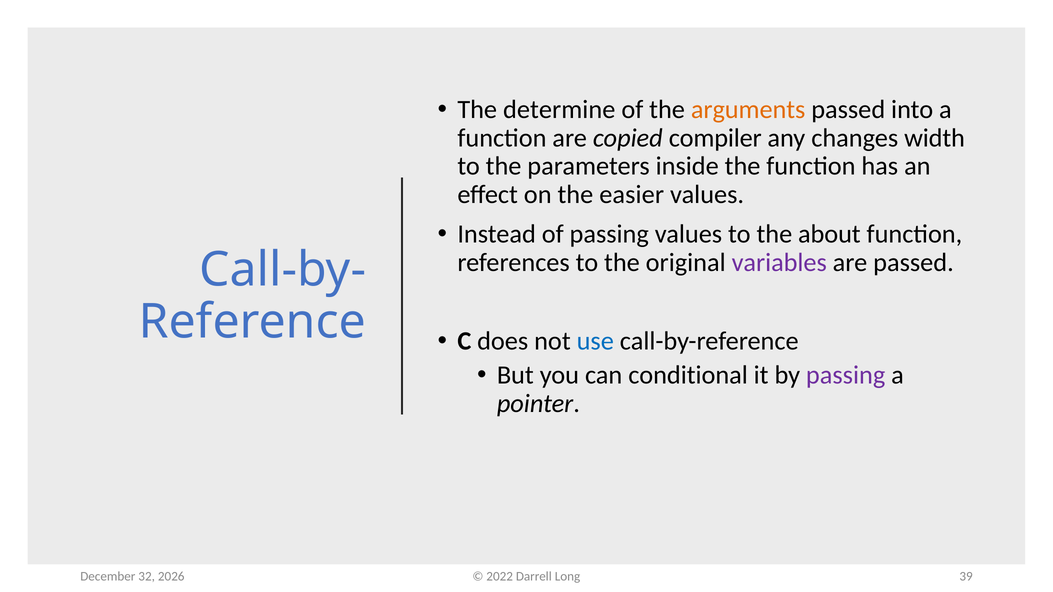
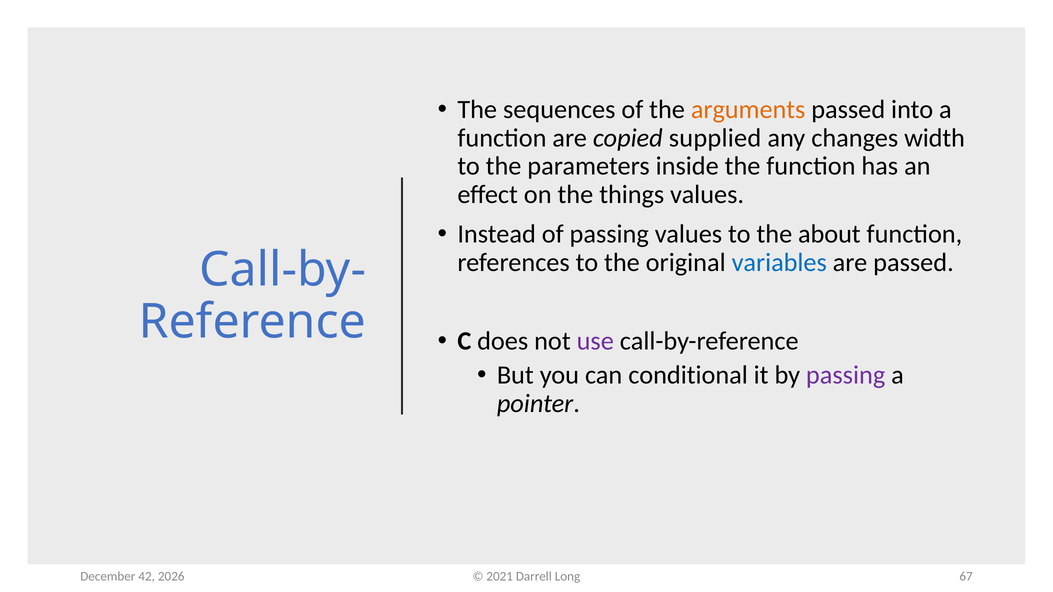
determine: determine -> sequences (559, 109)
compiler: compiler -> supplied (715, 138)
easier: easier -> things (632, 195)
variables colour: purple -> blue (779, 263)
use colour: blue -> purple (595, 341)
32: 32 -> 42 (147, 576)
2022: 2022 -> 2021 (500, 576)
39: 39 -> 67 (966, 576)
